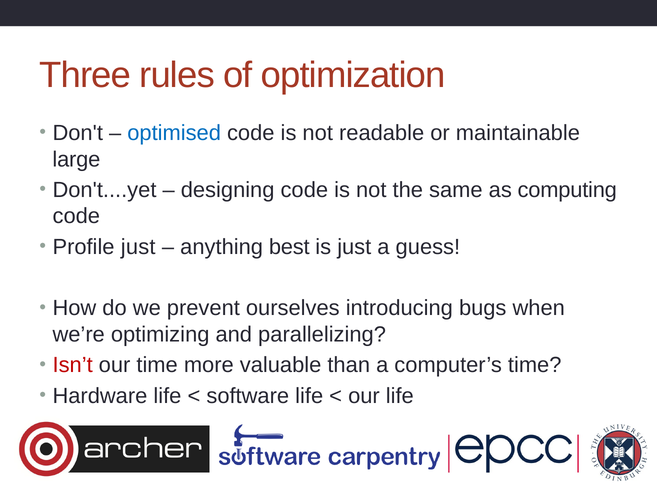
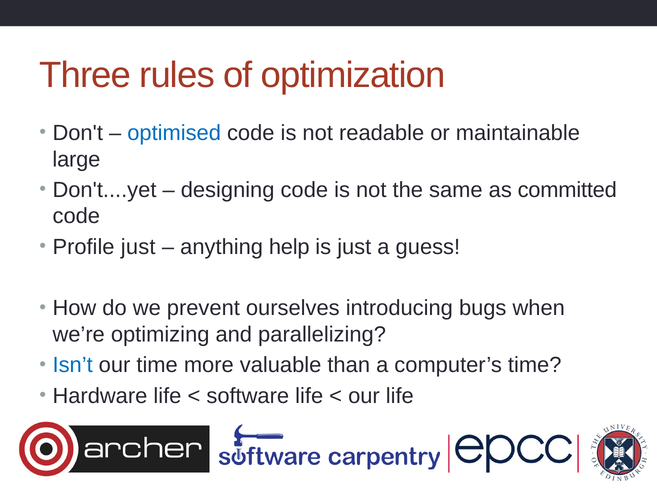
computing: computing -> committed (567, 190)
best: best -> help (289, 247)
Isn’t colour: red -> blue (73, 365)
